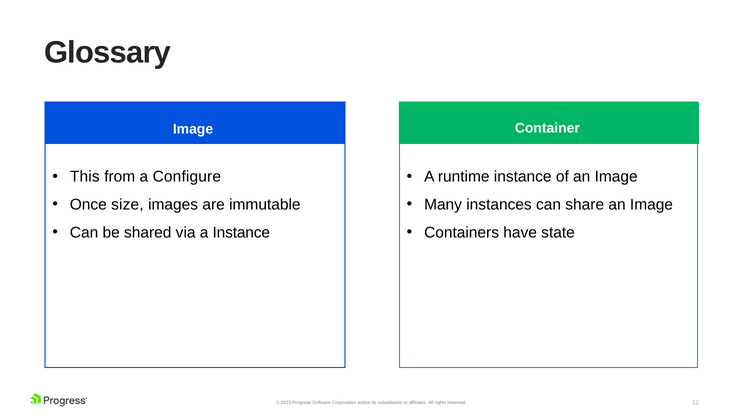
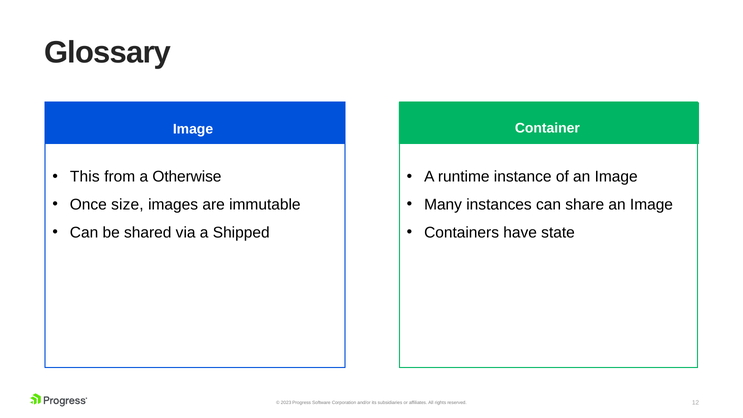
Configure: Configure -> Otherwise (187, 177)
a Instance: Instance -> Shipped (241, 233)
